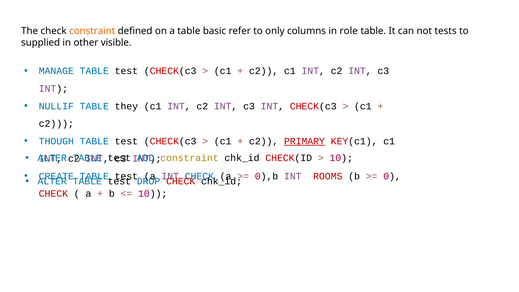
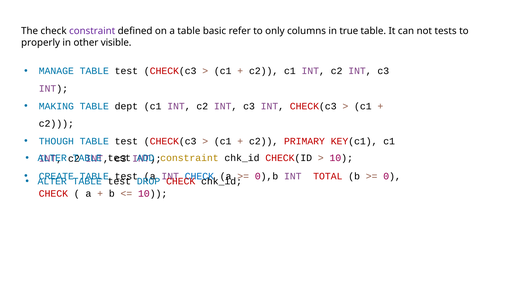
constraint colour: orange -> purple (92, 31)
role: role -> true (349, 31)
supplied: supplied -> properly (41, 42)
NULLIF: NULLIF -> MAKING (56, 106)
they: they -> dept (126, 106)
PRIMARY underline: present -> none (304, 141)
ROOMS: ROOMS -> TOTAL (328, 176)
